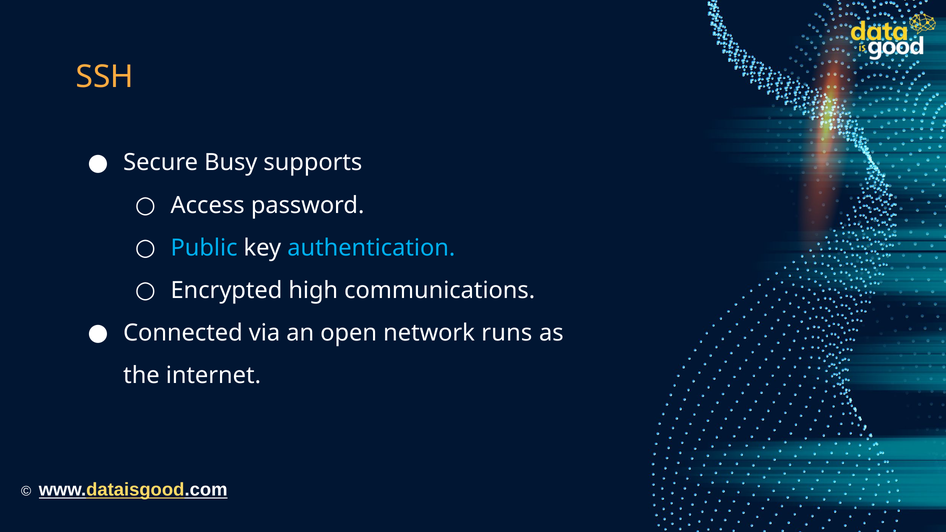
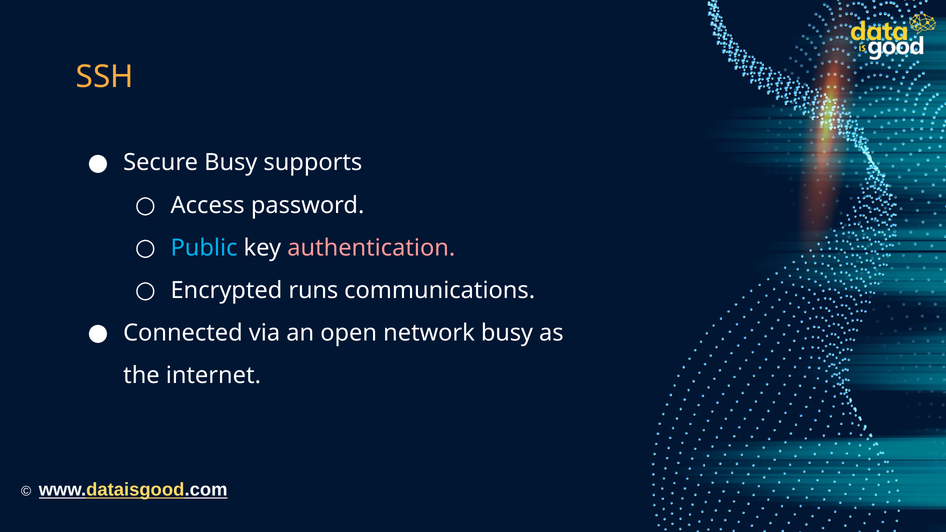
authentication colour: light blue -> pink (371, 248)
high: high -> runs (313, 290)
network runs: runs -> busy (507, 333)
